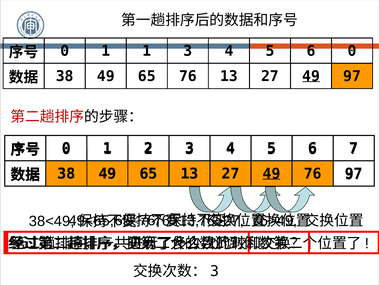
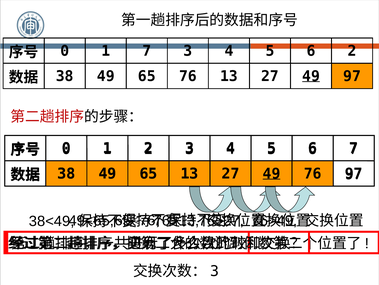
1 1: 1 -> 7 (147, 51)
6 0: 0 -> 2 (352, 51)
